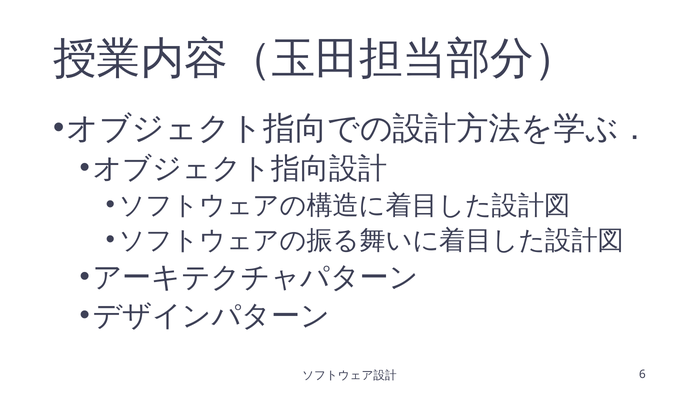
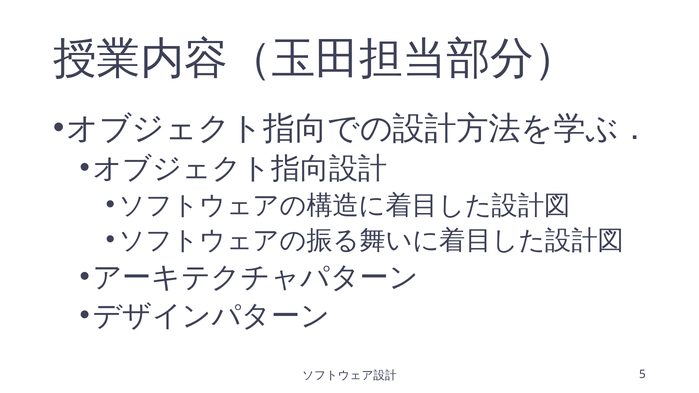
6: 6 -> 5 (642, 375)
